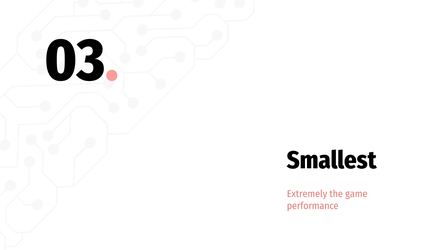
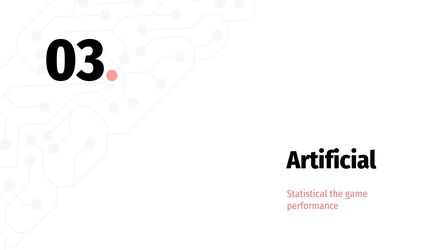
Smallest: Smallest -> Artificial (332, 161)
Extremely: Extremely -> Statistical (307, 194)
